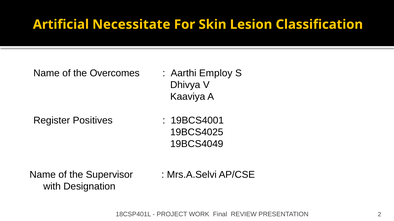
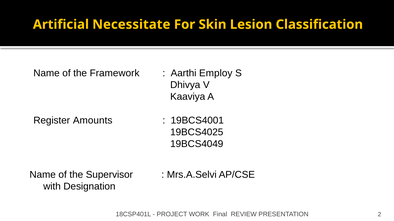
Overcomes: Overcomes -> Framework (115, 73)
Positives: Positives -> Amounts (93, 121)
